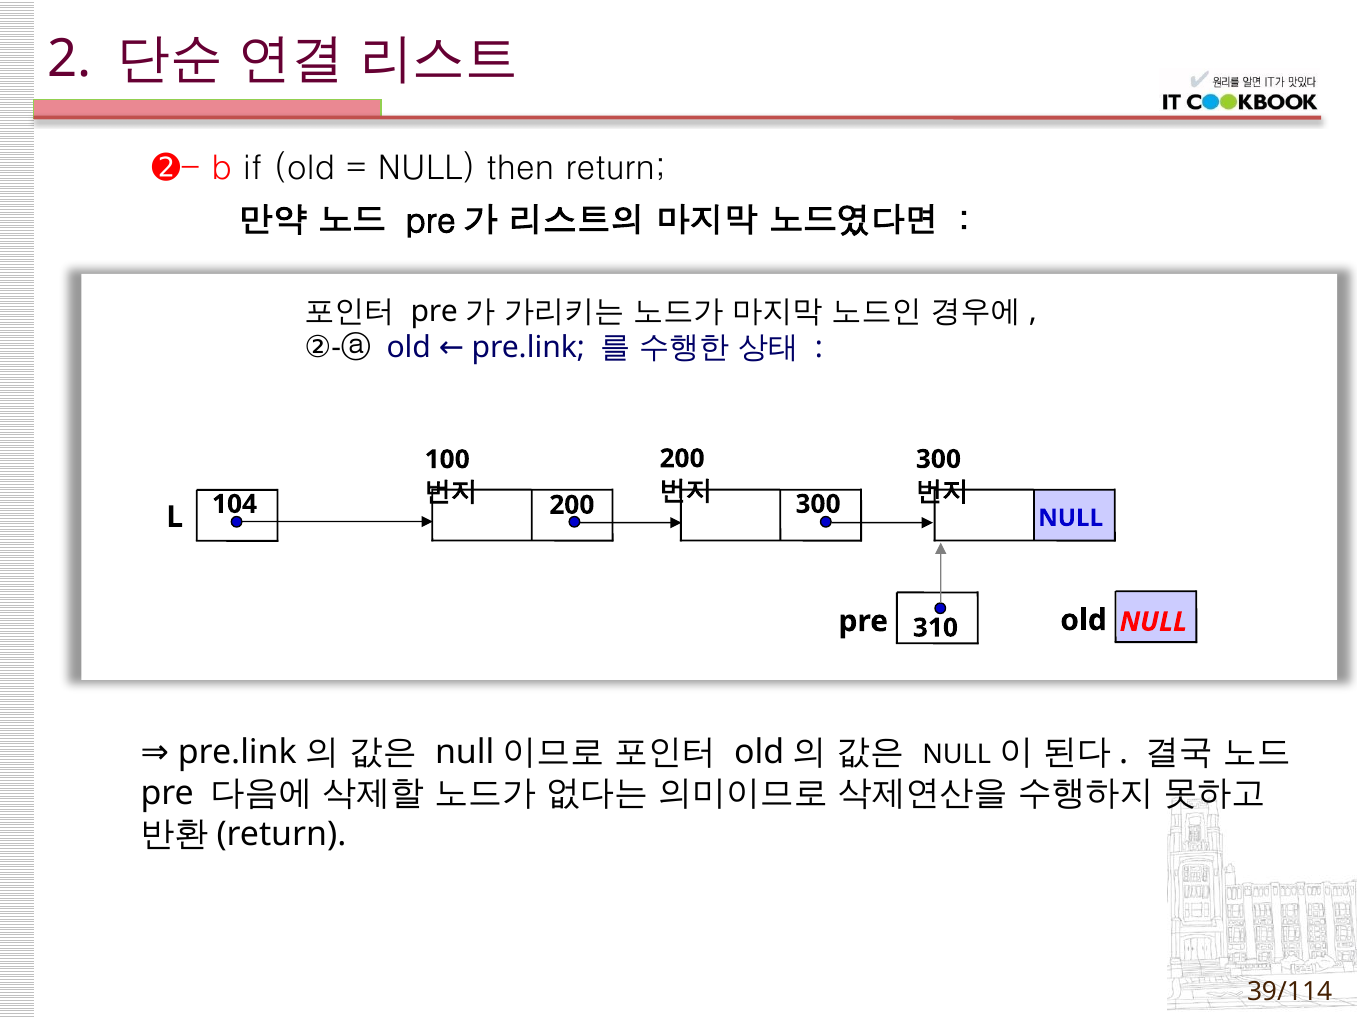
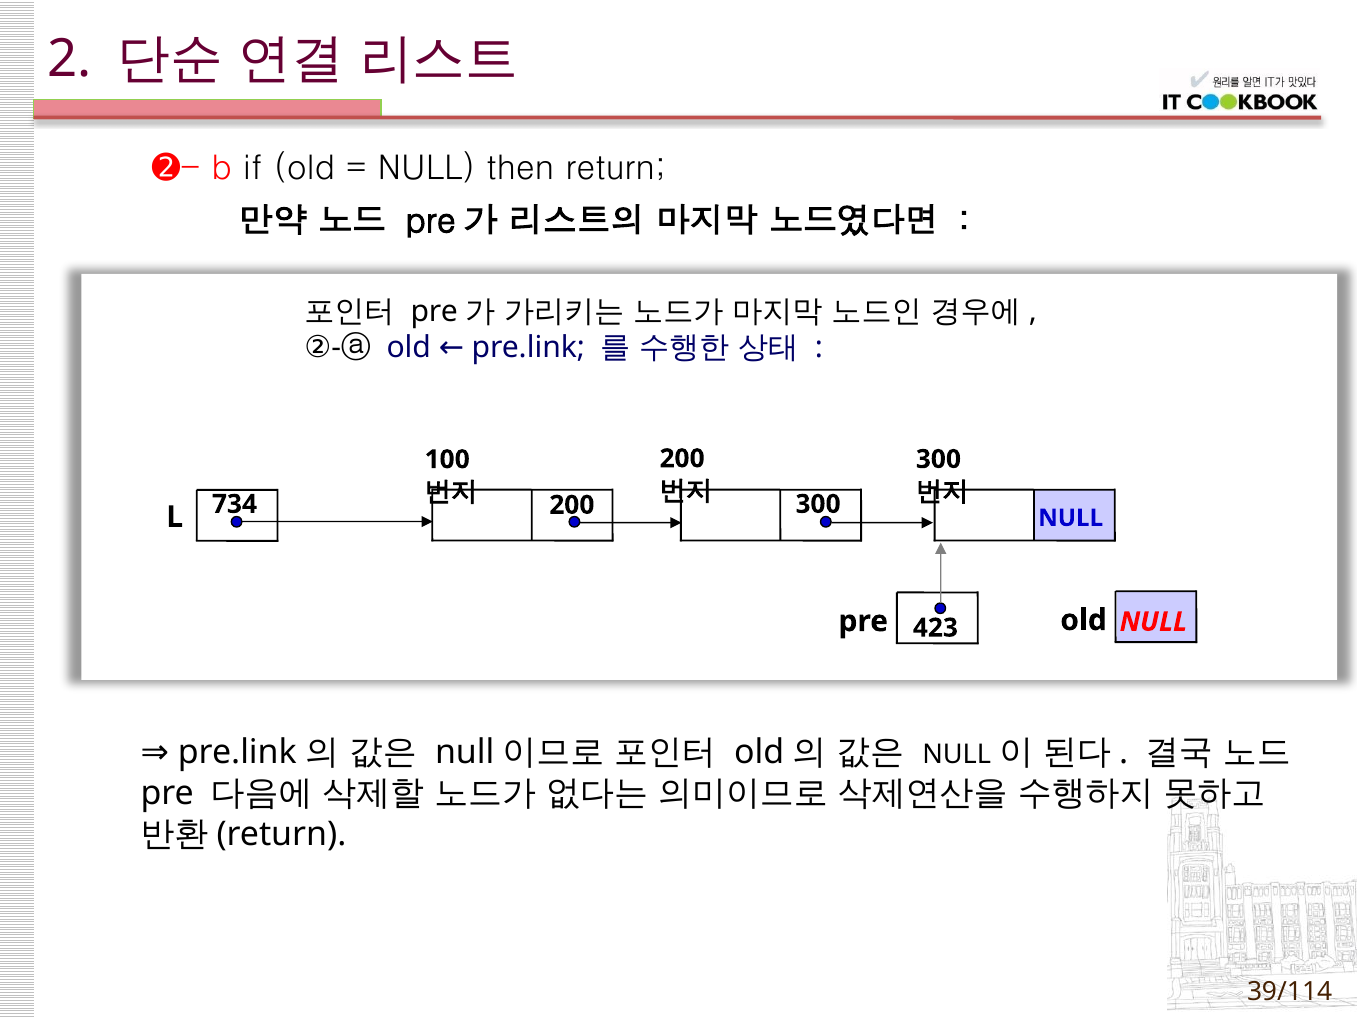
104: 104 -> 734 (235, 504)
310: 310 -> 423 (935, 628)
